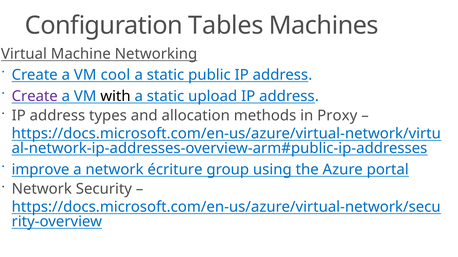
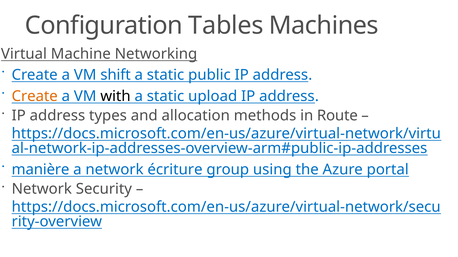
cool: cool -> shift (116, 75)
Create colour: purple -> orange (35, 96)
Proxy: Proxy -> Route (337, 116)
improve: improve -> manière (41, 170)
